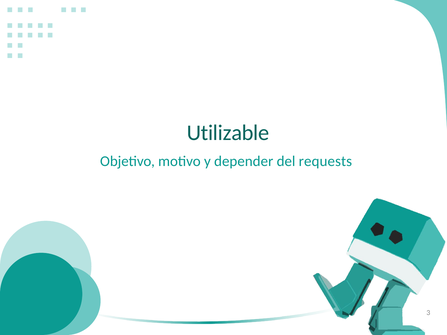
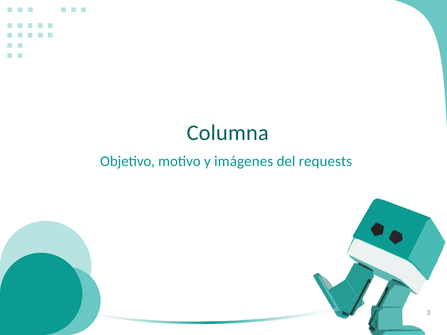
Utilizable: Utilizable -> Columna (228, 133)
depender: depender -> imágenes (244, 161)
